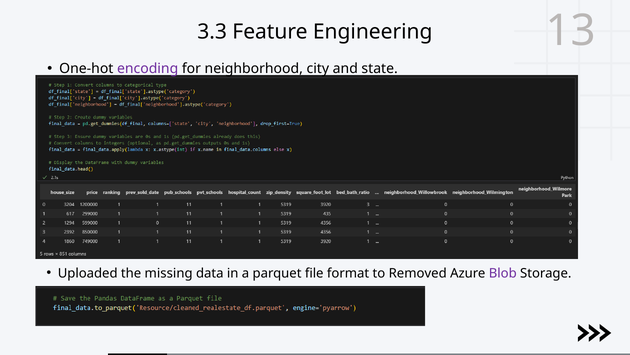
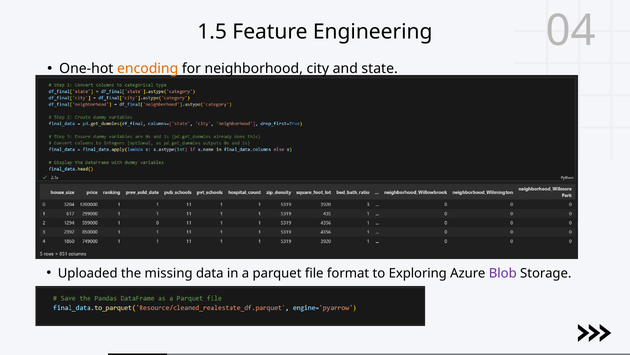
3.3: 3.3 -> 1.5 (212, 32)
13: 13 -> 04 (571, 31)
encoding colour: purple -> orange (148, 69)
Removed: Removed -> Exploring (418, 273)
